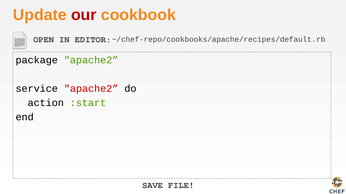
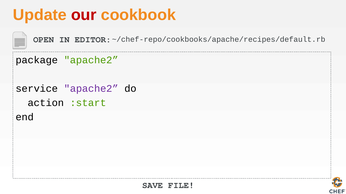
apache2 colour: red -> purple (91, 89)
